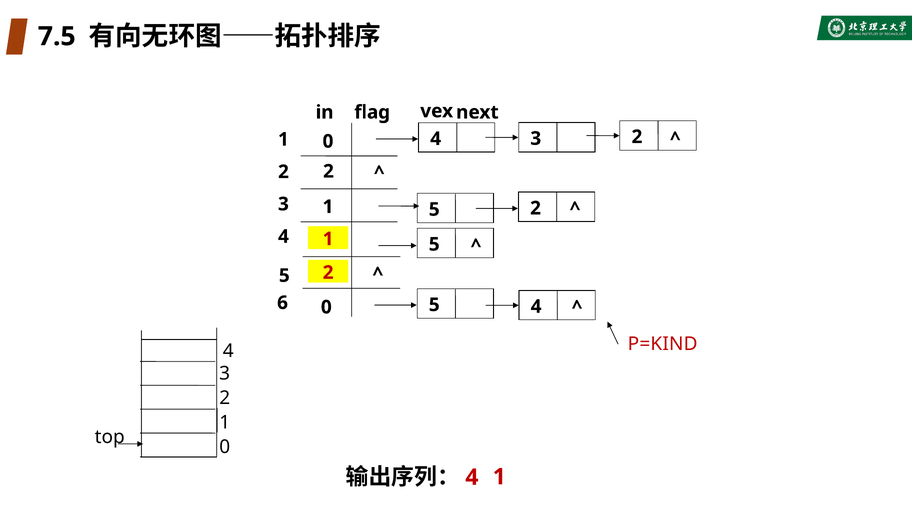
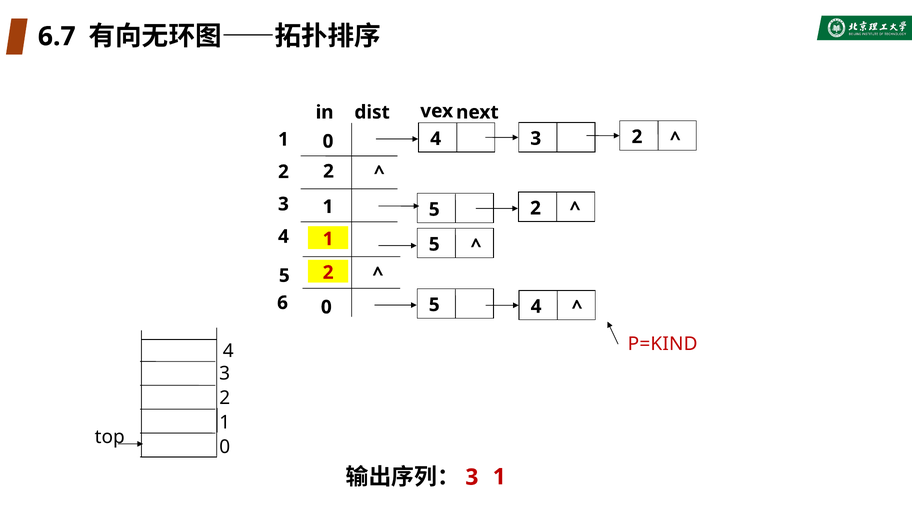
7.5: 7.5 -> 6.7 (57, 36)
flag: flag -> dist (372, 112)
4: 4 -> 3 (472, 477)
